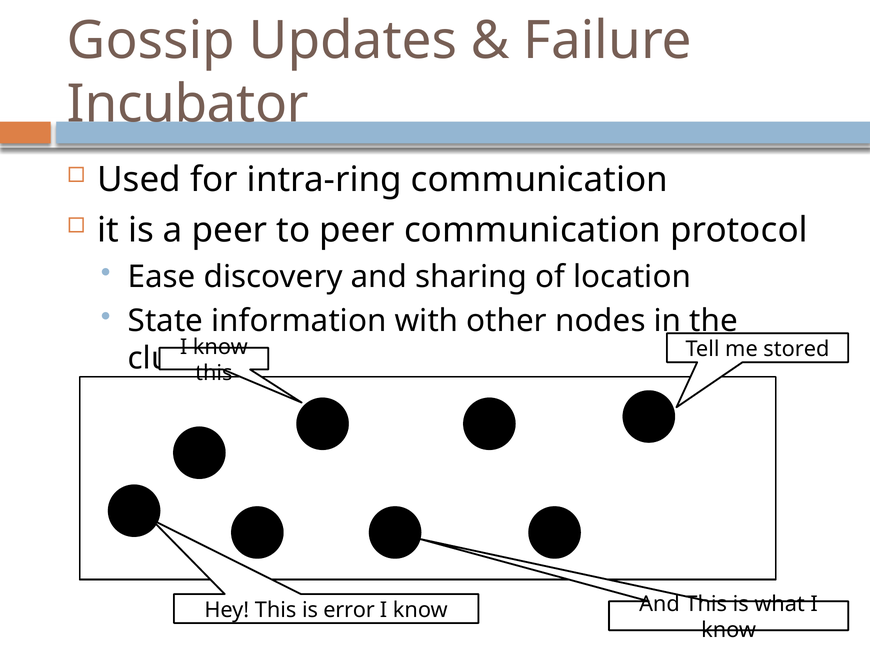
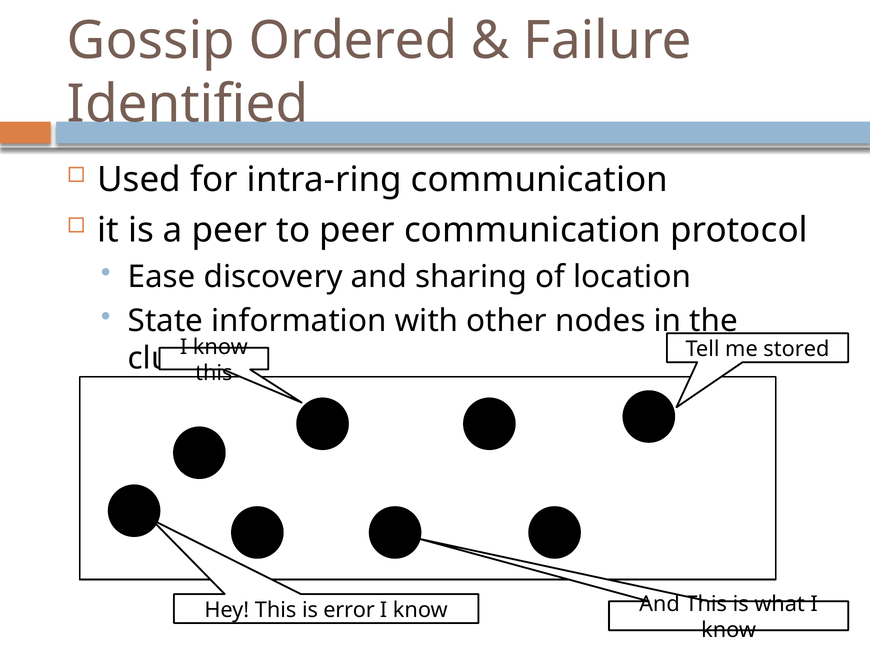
Updates: Updates -> Ordered (353, 41)
Incubator: Incubator -> Identified (188, 104)
